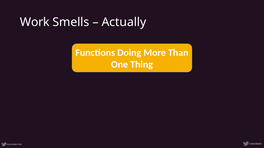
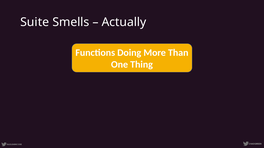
Work: Work -> Suite (35, 22)
